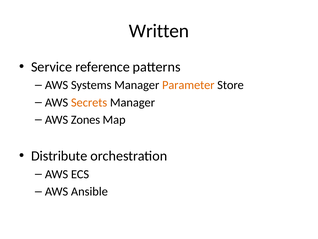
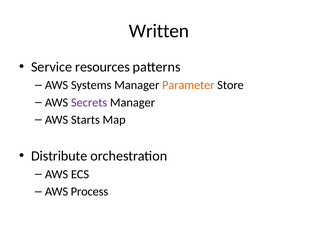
reference: reference -> resources (103, 67)
Secrets colour: orange -> purple (89, 102)
Zones: Zones -> Starts (85, 120)
Ansible: Ansible -> Process (89, 191)
